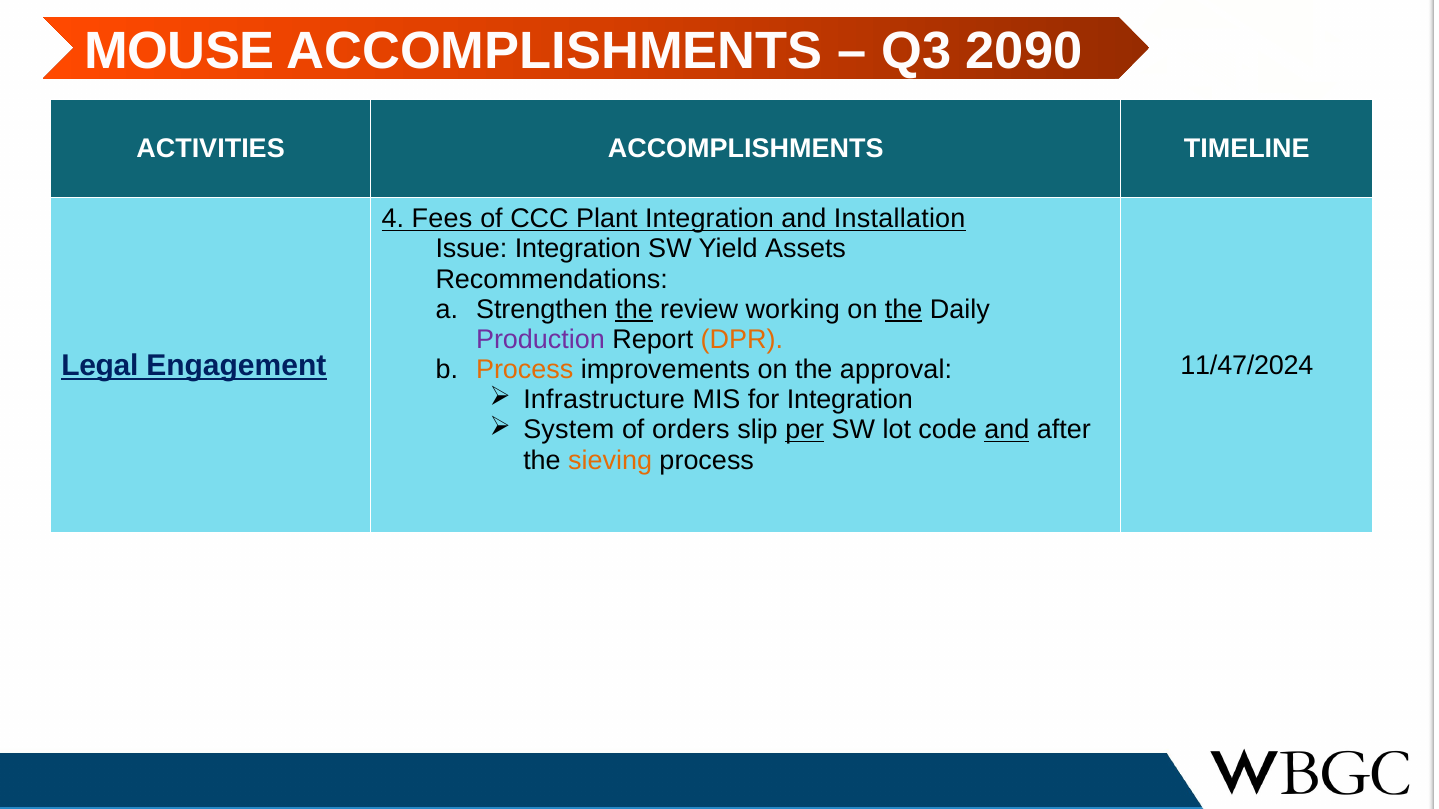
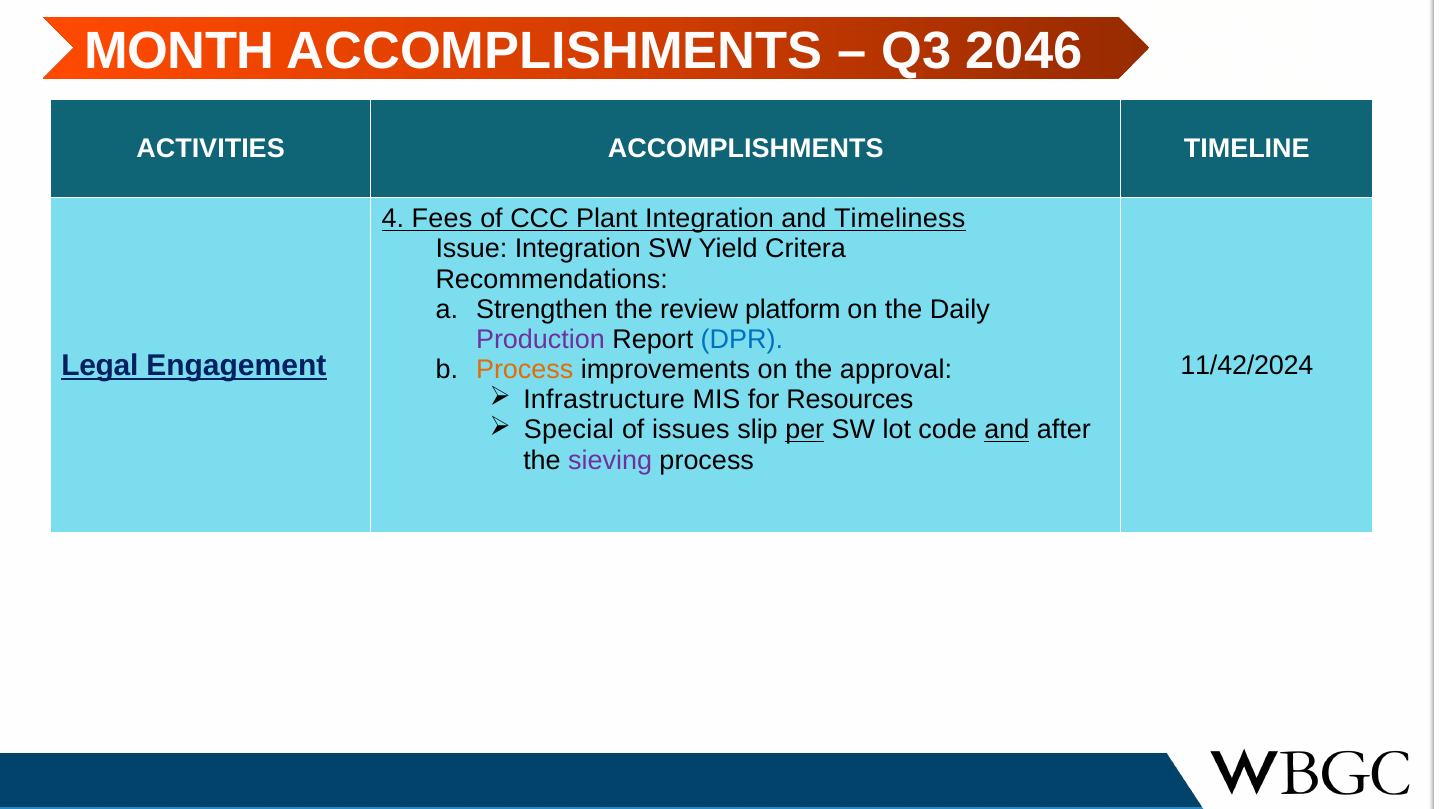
MOUSE: MOUSE -> MONTH (179, 52)
2090: 2090 -> 2046 (1024, 52)
Installation: Installation -> Timeliness (900, 219)
Assets: Assets -> Critera (806, 249)
the underline: present -> none (634, 309)
working: working -> platform (793, 309)
the underline: present -> none (904, 309)
DPR colour: orange -> blue (742, 340)
11/47/2024: 11/47/2024 -> 11/42/2024 (1247, 366)
for Integration: Integration -> Resources (850, 400)
System: System -> Special (569, 430)
orders: orders -> issues (691, 430)
sieving colour: orange -> purple (610, 461)
